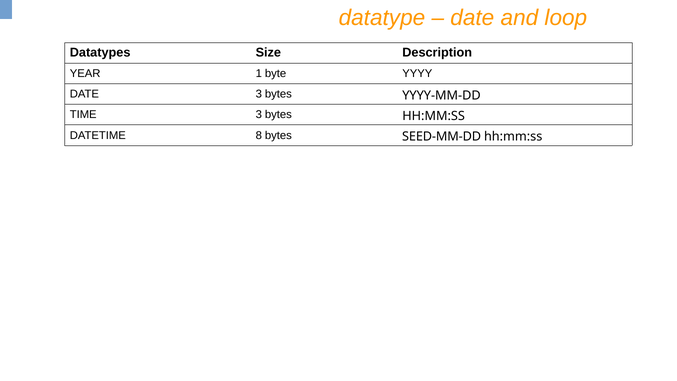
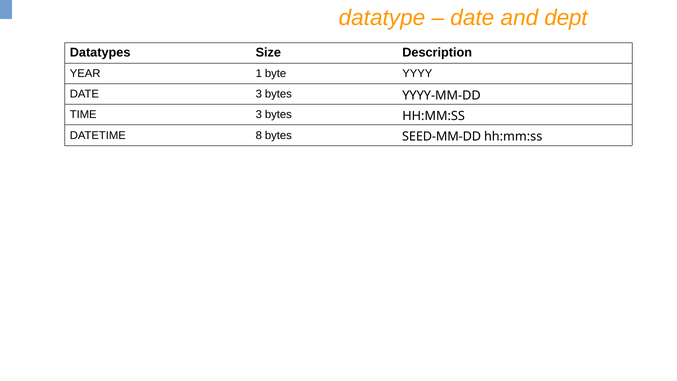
loop: loop -> dept (566, 18)
